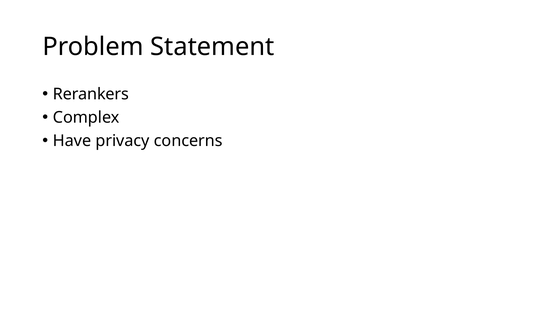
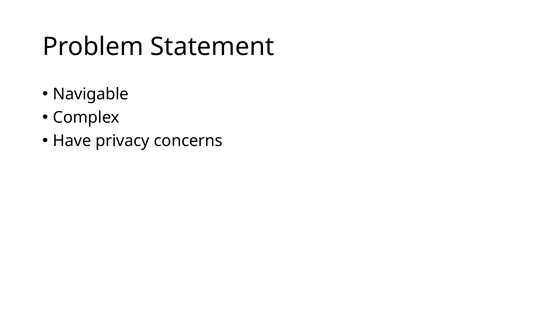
Rerankers: Rerankers -> Navigable (91, 94)
